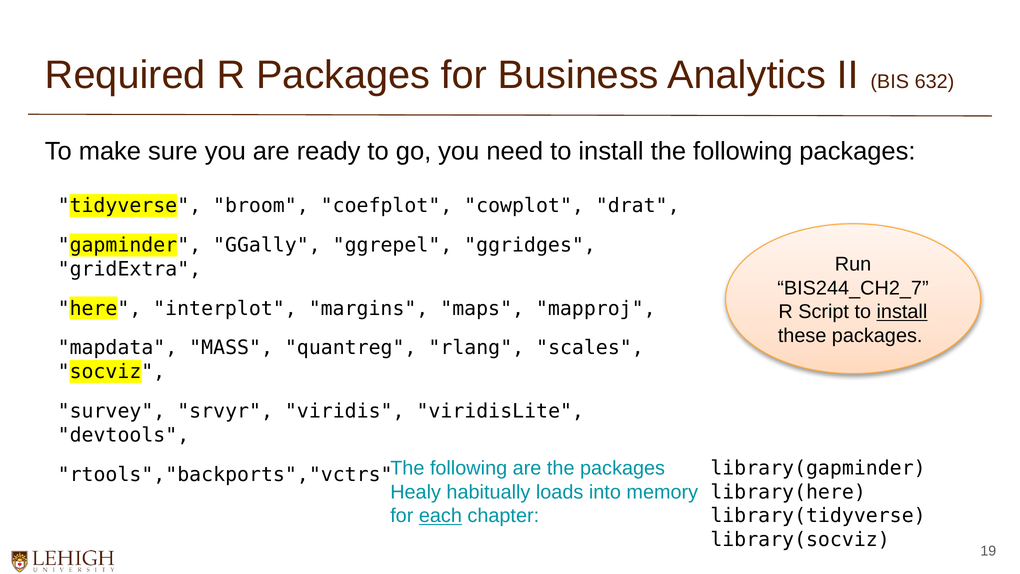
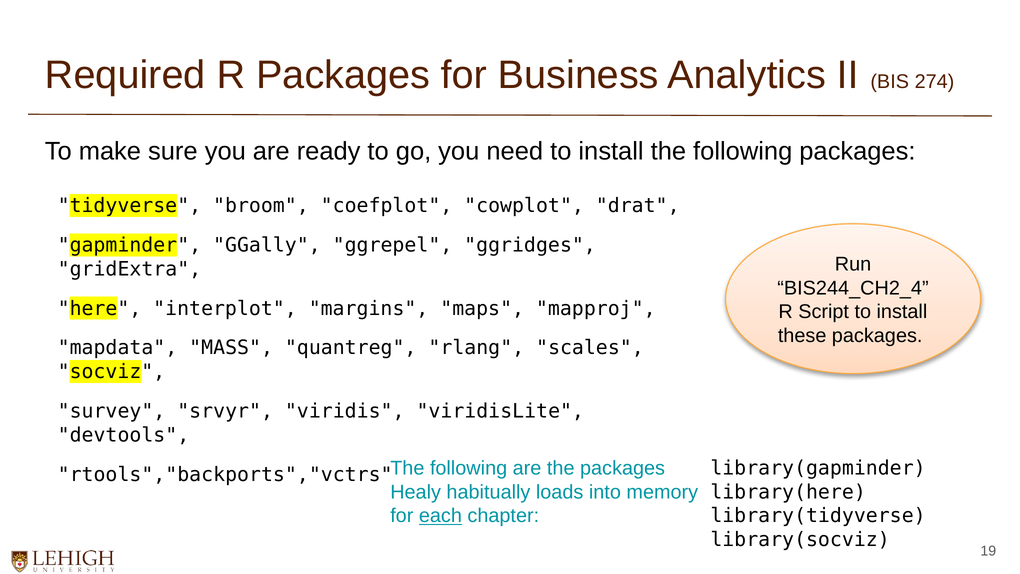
632: 632 -> 274 (934, 81)
BIS244_CH2_7: BIS244_CH2_7 -> BIS244_CH2_4 (853, 288)
install underline: present -> none (902, 312)
